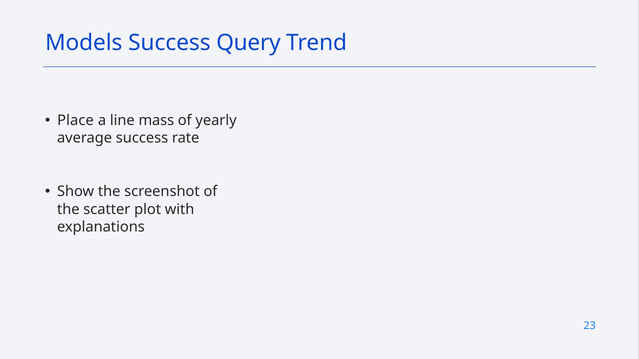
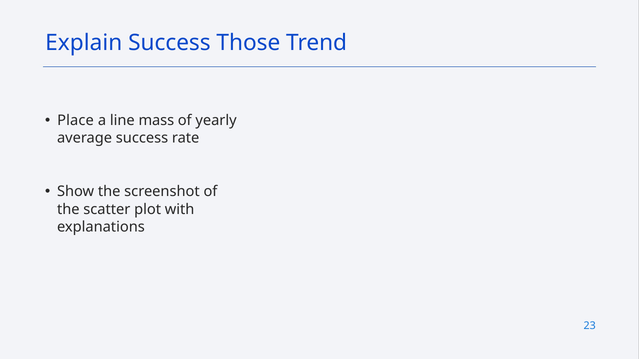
Models: Models -> Explain (84, 43)
Query: Query -> Those (248, 43)
